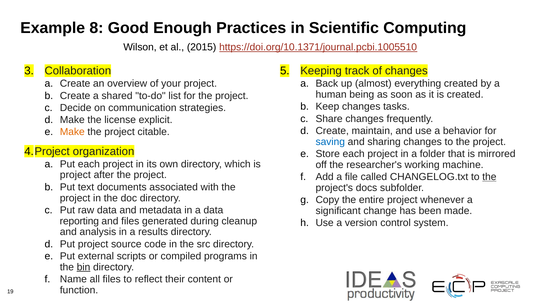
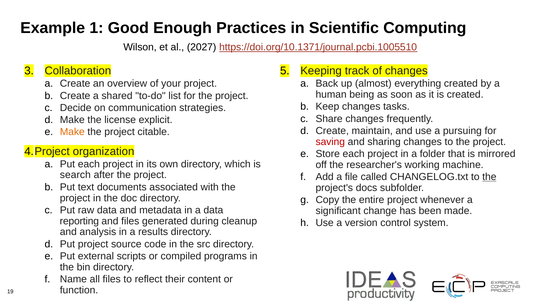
8: 8 -> 1 (96, 28)
2015: 2015 -> 2027 (202, 47)
behavior: behavior -> pursuing (462, 131)
saving colour: blue -> red (330, 142)
project: project -> search (75, 175)
bin underline: present -> none (84, 267)
